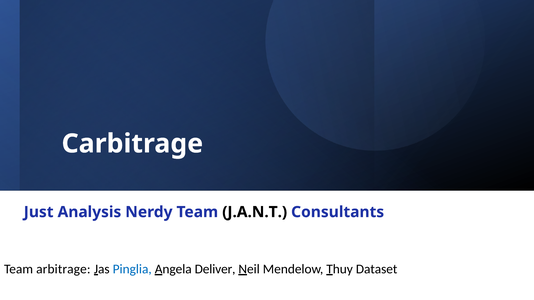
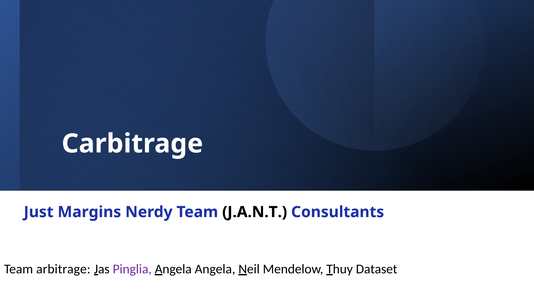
Analysis: Analysis -> Margins (89, 212)
Pinglia colour: blue -> purple (132, 269)
Angela Deliver: Deliver -> Angela (215, 269)
